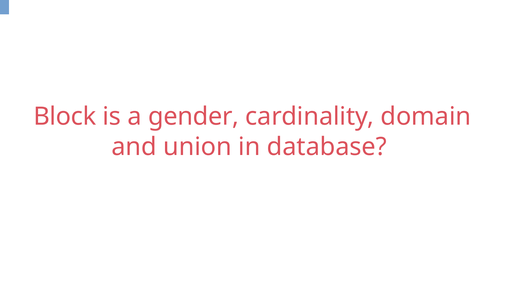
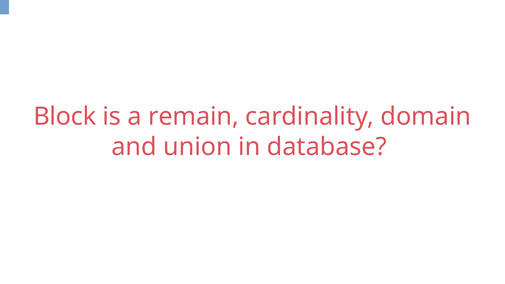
gender: gender -> remain (194, 117)
